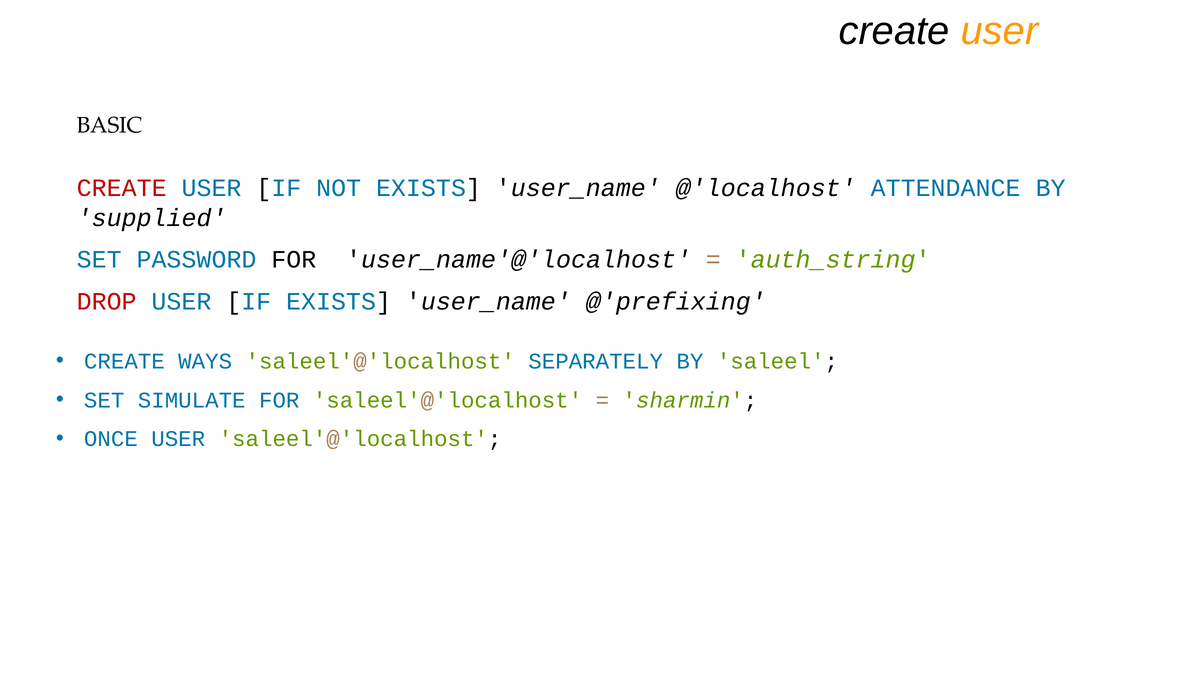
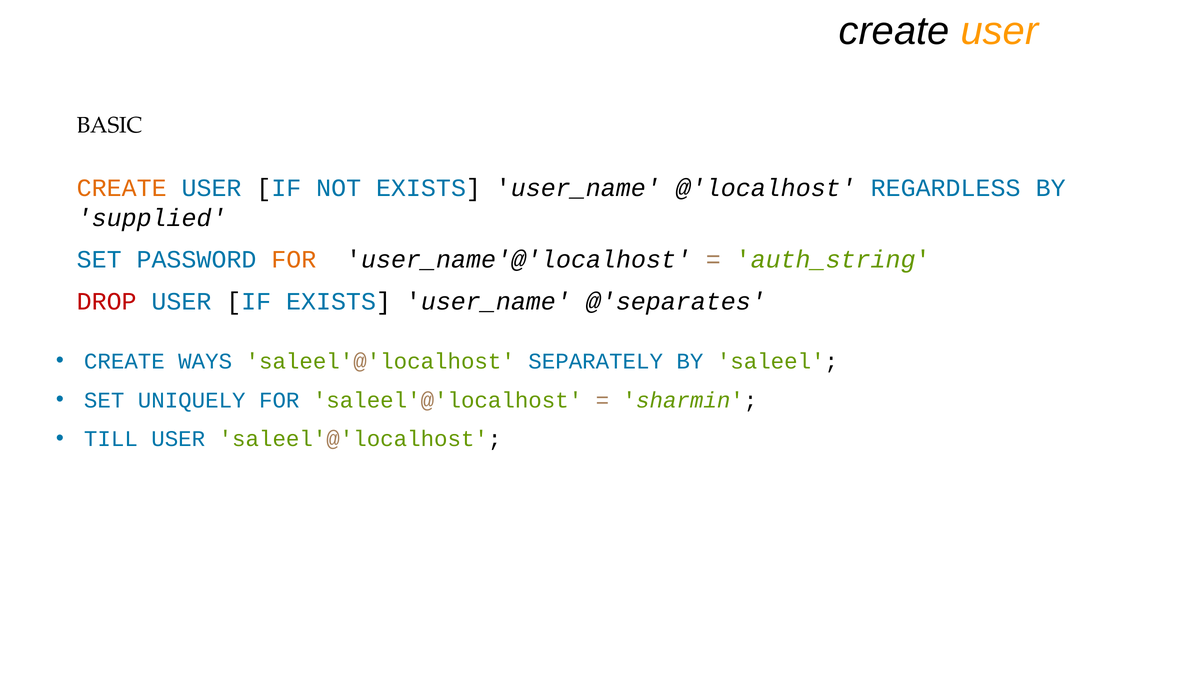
CREATE colour: red -> orange (122, 188)
ATTENDANCE: ATTENDANCE -> REGARDLESS (946, 188)
FOR colour: black -> orange (294, 260)
@'prefixing: @'prefixing -> @'separates (676, 302)
SIMULATE: SIMULATE -> UNIQUELY (192, 400)
ONCE: ONCE -> TILL (111, 439)
